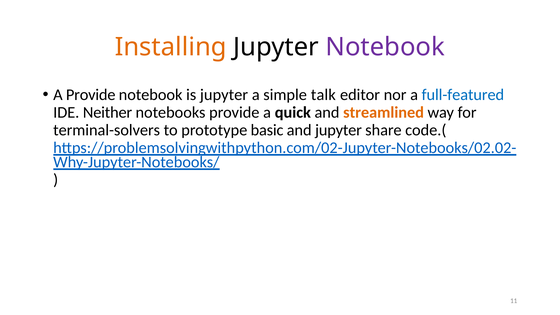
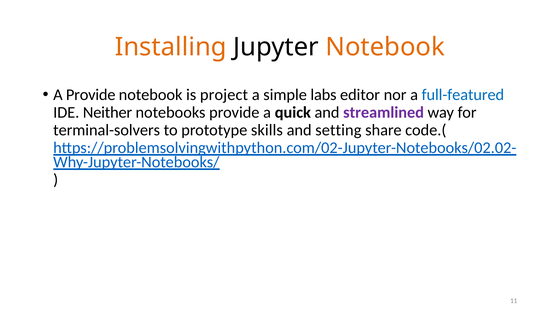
Notebook colour: purple -> orange (385, 47)
is jupyter: jupyter -> project (224, 95)
talk: talk -> labs (324, 95)
streamlined colour: orange -> purple (384, 112)
basic: basic -> skills (267, 130)
and jupyter: jupyter -> setting (338, 130)
